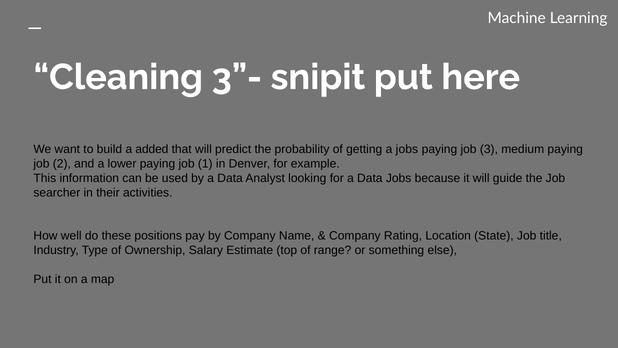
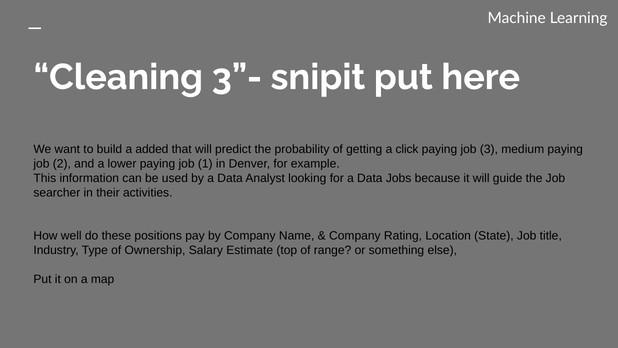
a jobs: jobs -> click (407, 149)
